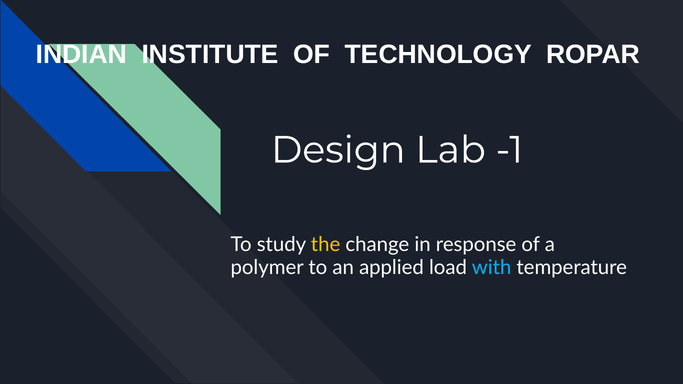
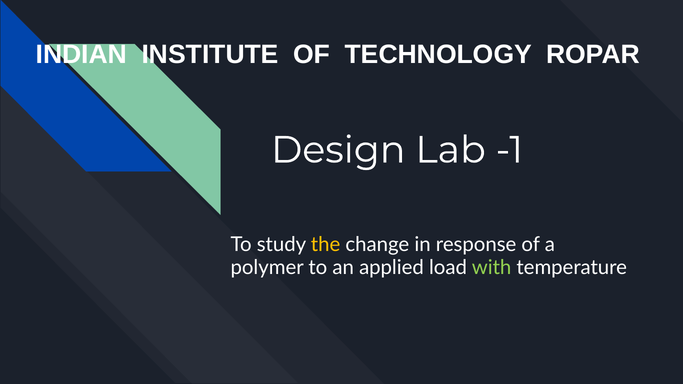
with colour: light blue -> light green (492, 268)
